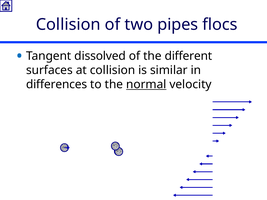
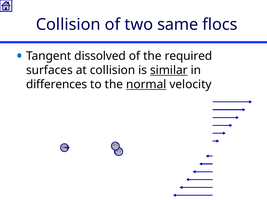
pipes: pipes -> same (178, 25)
different: different -> required (188, 56)
similar underline: none -> present (169, 70)
